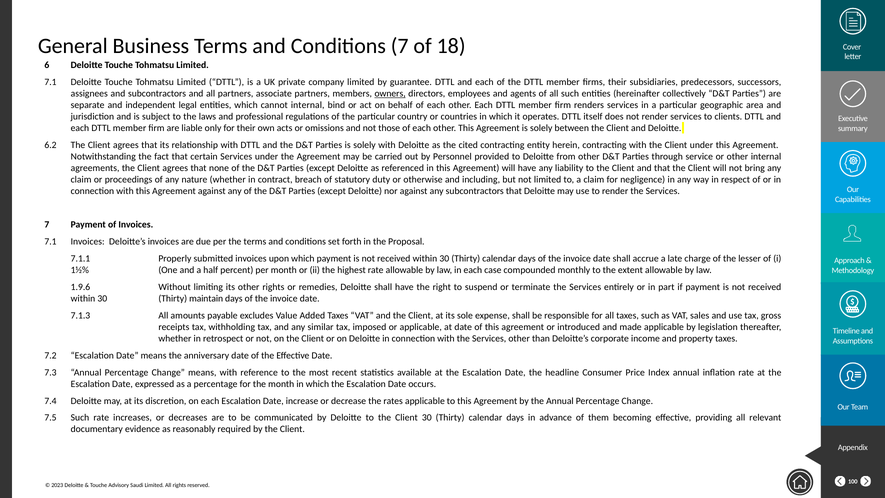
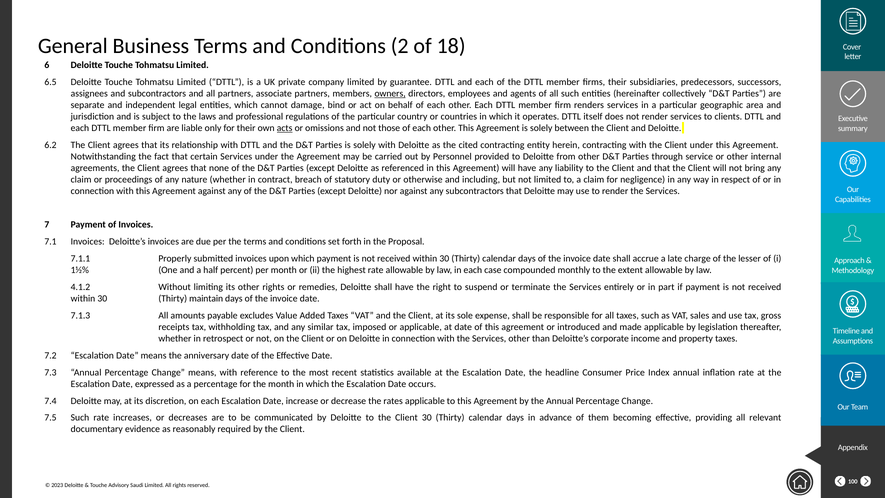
Conditions 7: 7 -> 2 (400, 46)
7.1: 7.1 -> 6.5 (50, 82)
cannot internal: internal -> damage (308, 105)
acts underline: none -> present (285, 128)
1.9.6: 1.9.6 -> 4.1.2 (80, 287)
